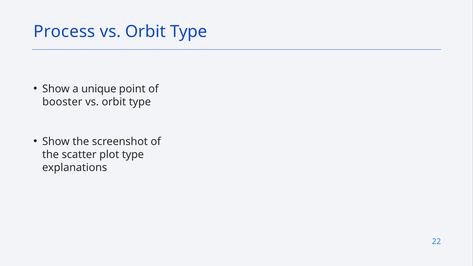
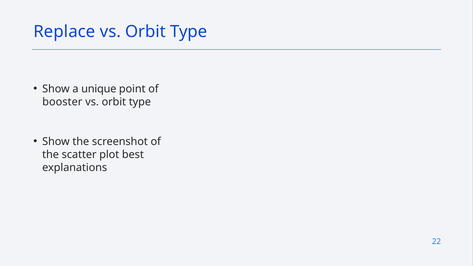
Process: Process -> Replace (64, 32)
plot type: type -> best (133, 155)
